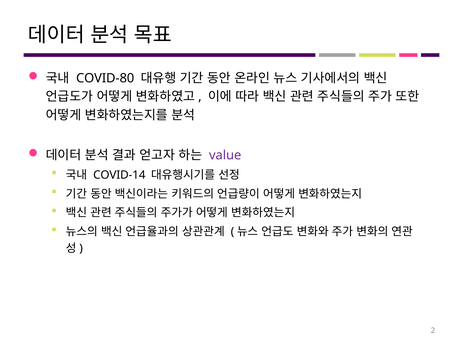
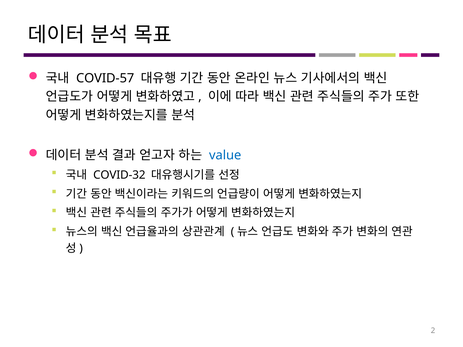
COVID-80: COVID-80 -> COVID-57 (105, 78)
value colour: purple -> blue (225, 155)
COVID-14: COVID-14 -> COVID-32 (119, 175)
